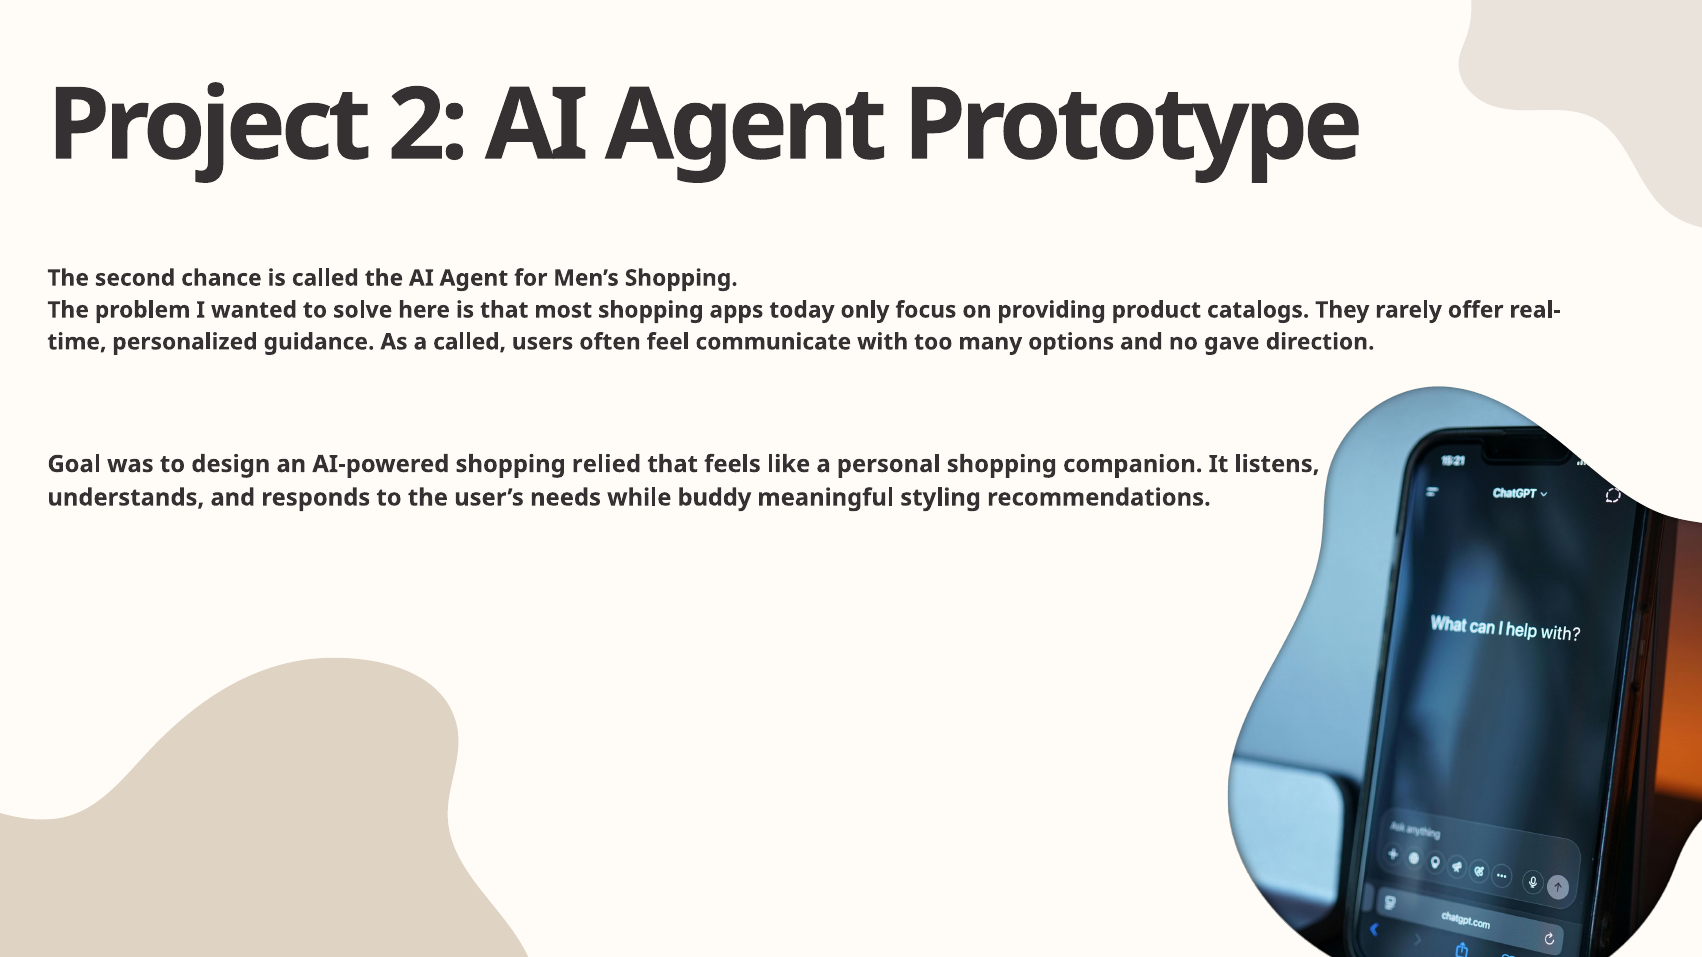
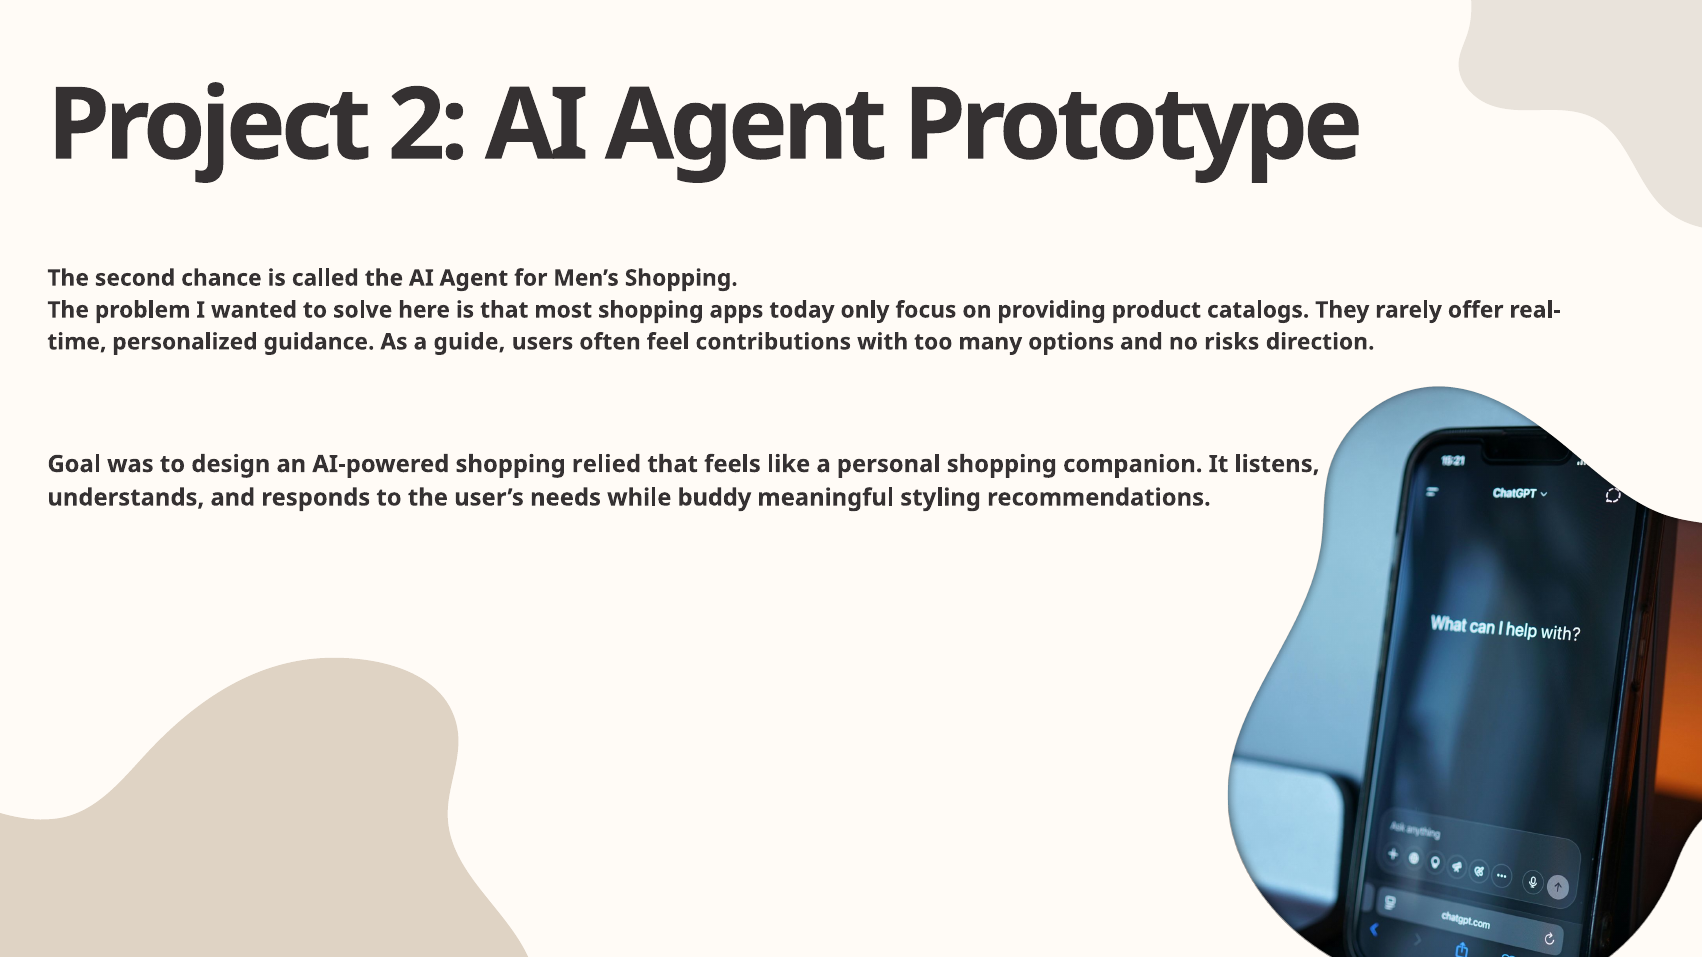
a called: called -> guide (469, 342)
communicate: communicate -> contributions (773, 342)
gave: gave -> risks (1232, 342)
